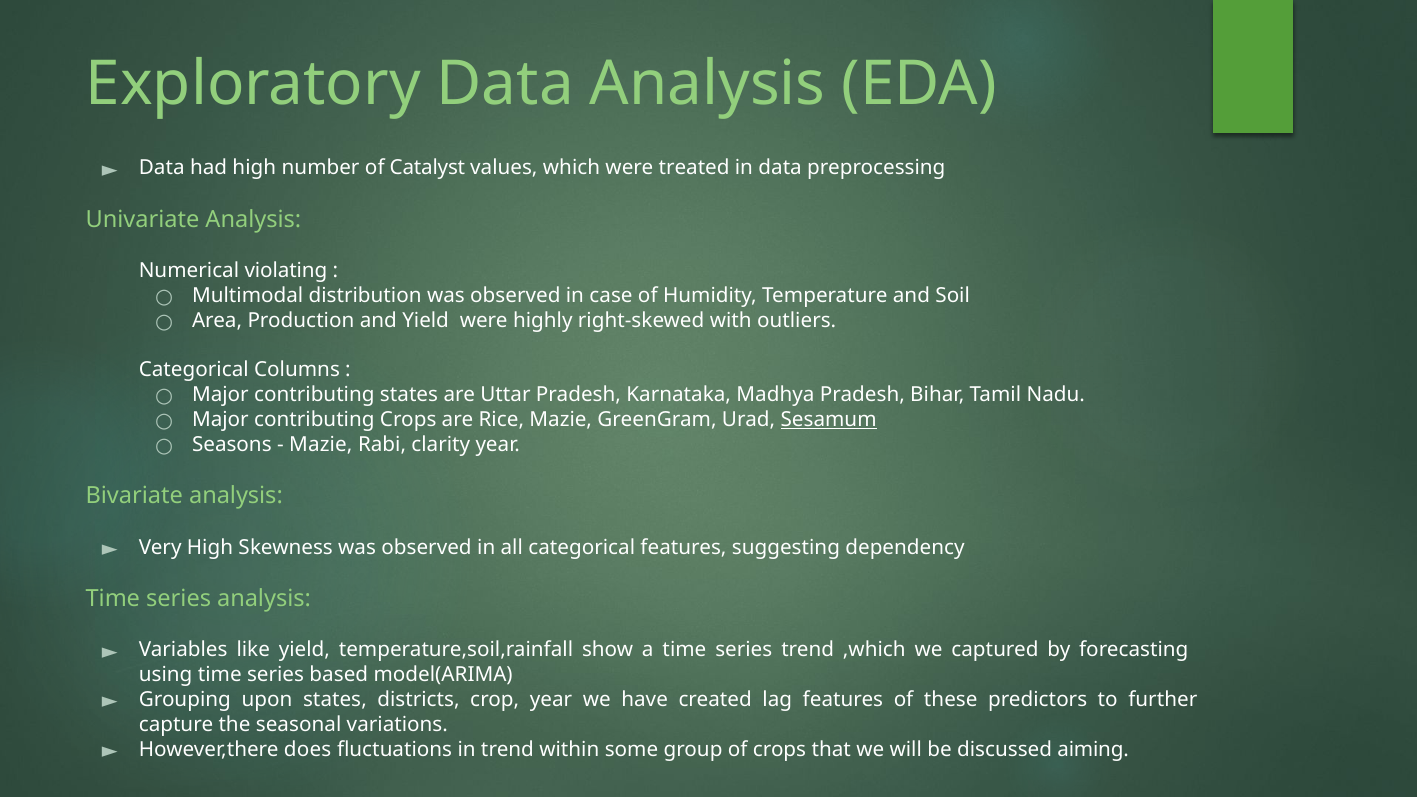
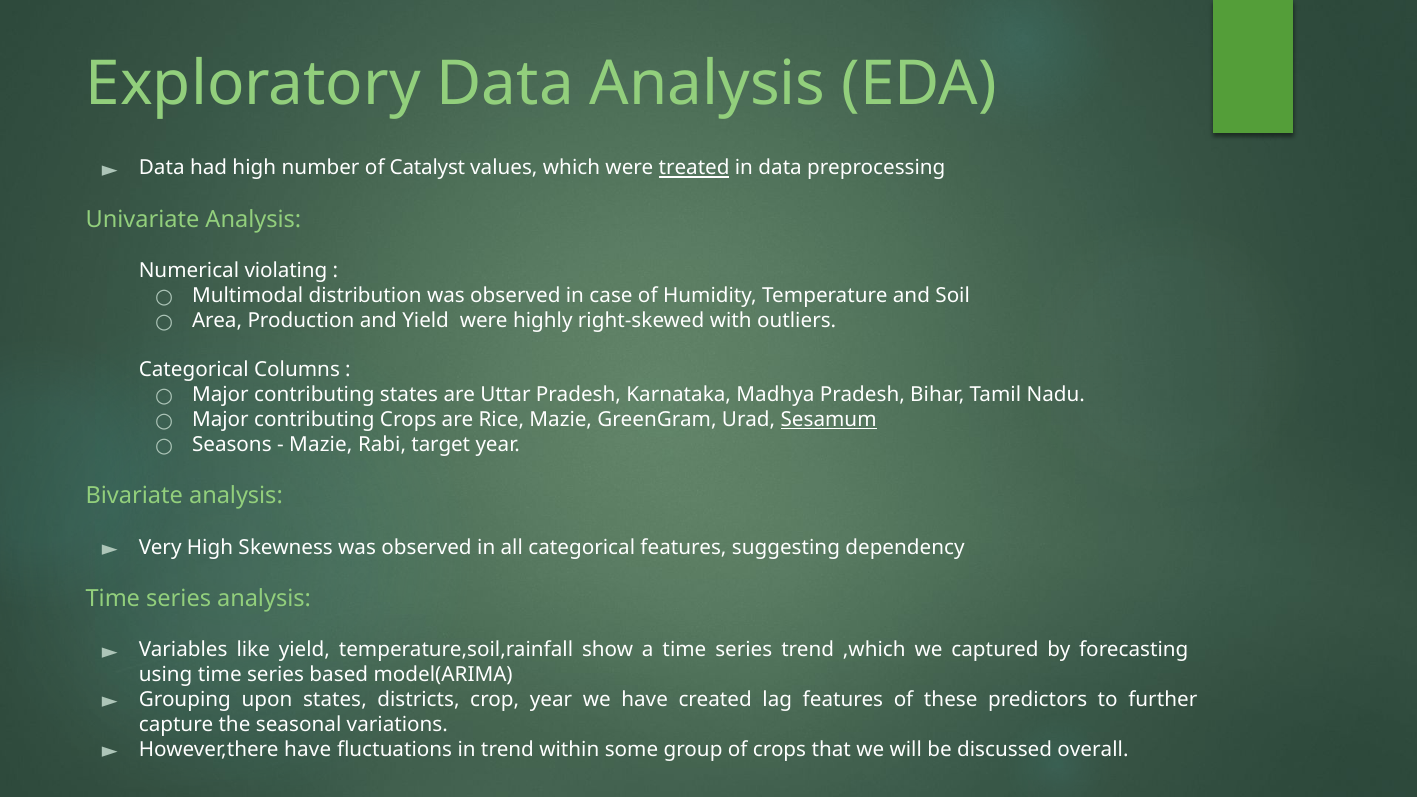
treated underline: none -> present (694, 168)
clarity: clarity -> target (441, 445)
However,there does: does -> have (308, 749)
aiming: aiming -> overall (1093, 749)
